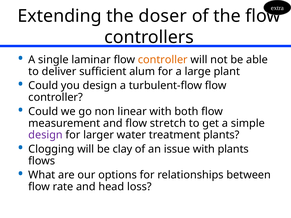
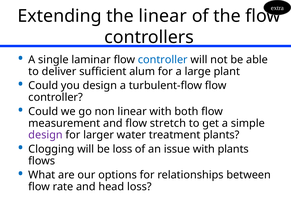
the doser: doser -> linear (163, 16)
controller colour: orange -> blue (163, 60)
be clay: clay -> loss (123, 149)
